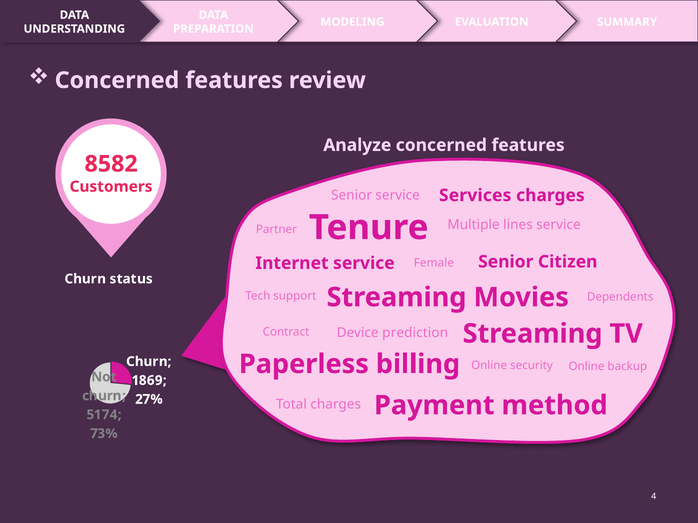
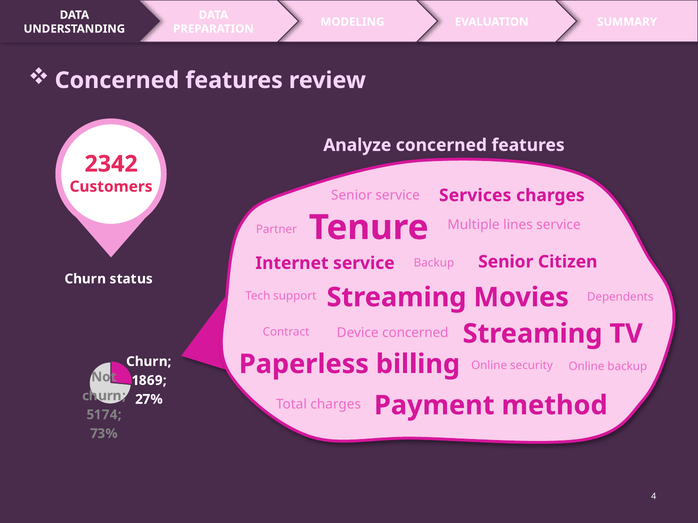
8582: 8582 -> 2342 (111, 164)
Female: Female -> Backup (434, 263)
Device prediction: prediction -> concerned (415, 333)
